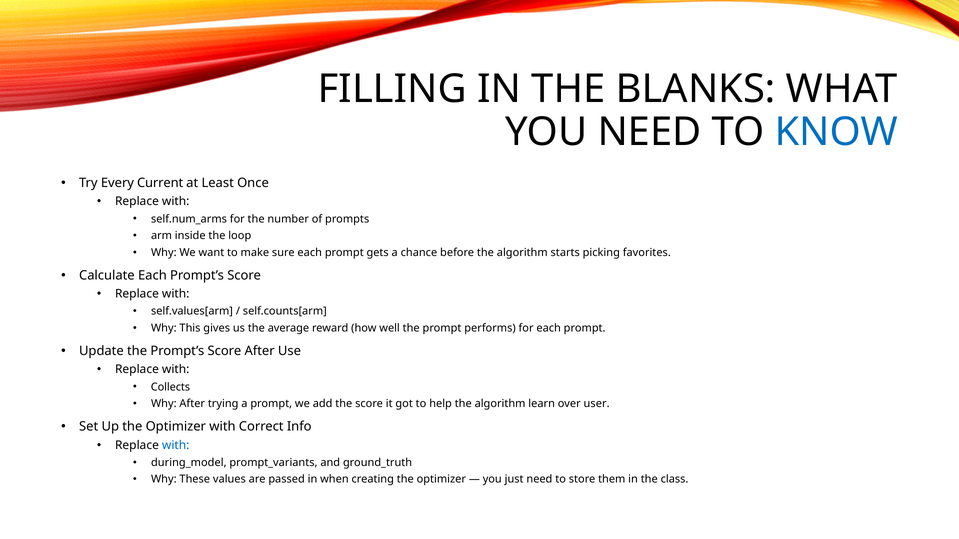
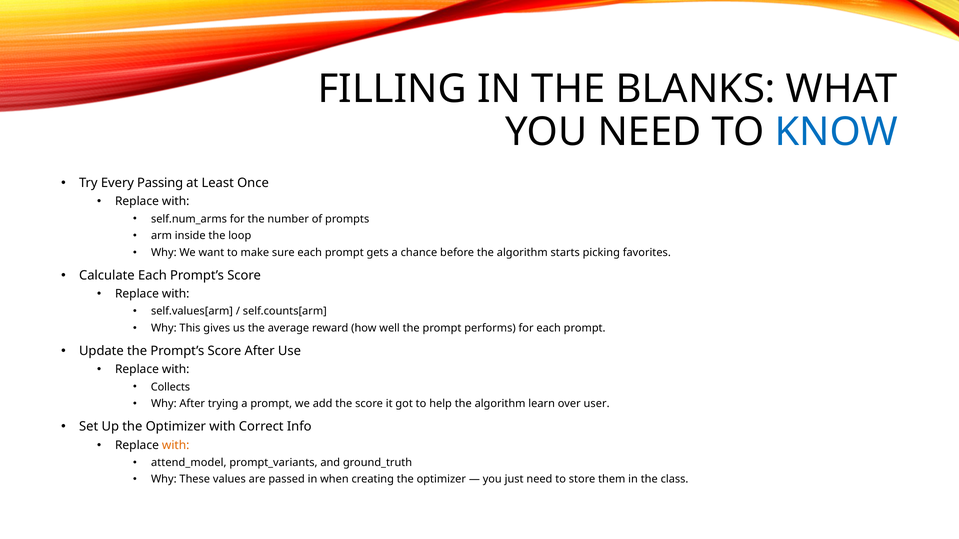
Current: Current -> Passing (160, 183)
with colour: blue -> orange (176, 445)
during_model: during_model -> attend_model (189, 463)
